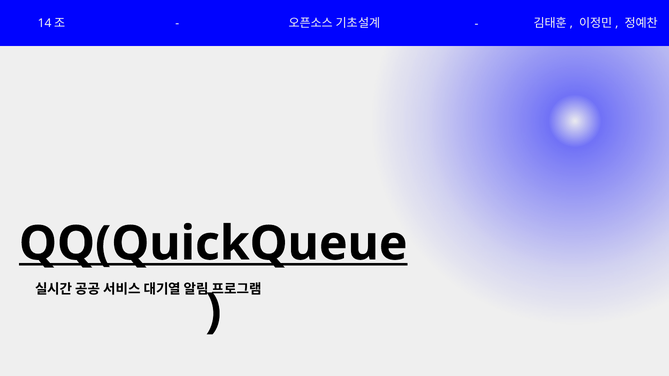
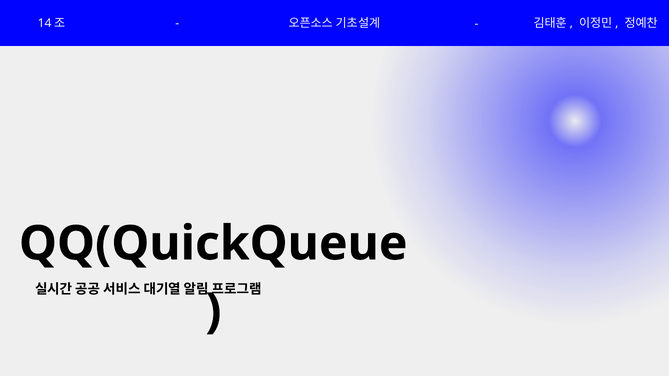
QQ(QuickQueue underline: present -> none (213, 244)
